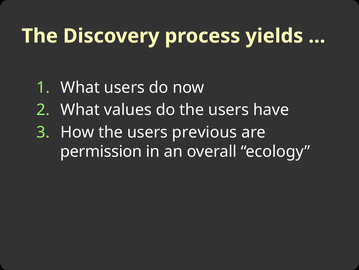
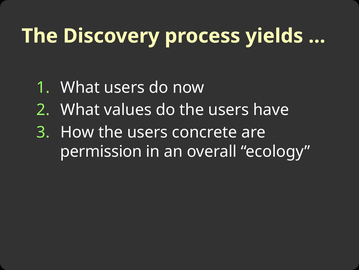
previous: previous -> concrete (205, 132)
